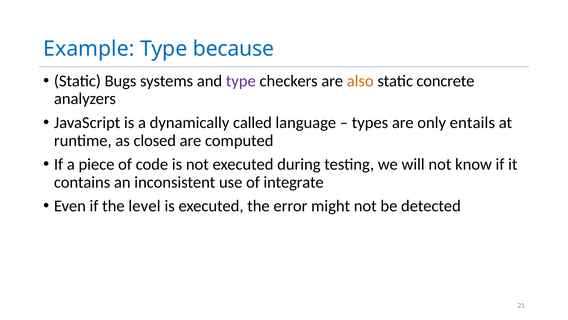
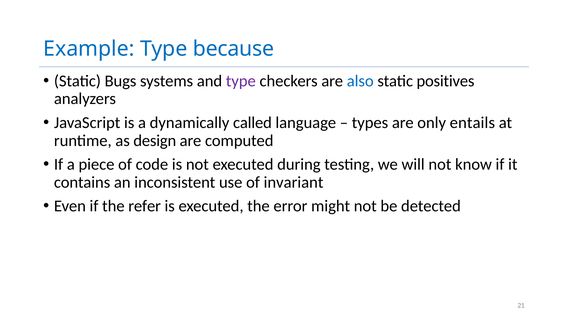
also colour: orange -> blue (360, 81)
concrete: concrete -> positives (445, 81)
closed: closed -> design (155, 140)
integrate: integrate -> invariant (294, 182)
level: level -> refer (145, 206)
